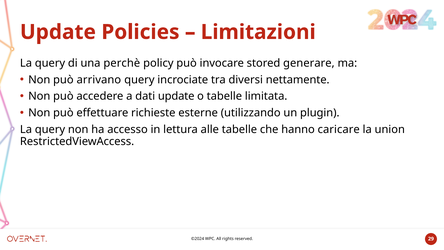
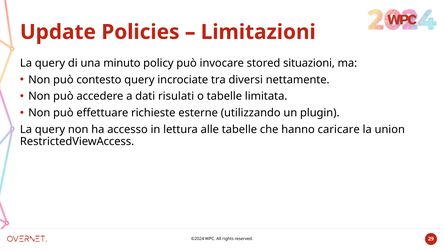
perchè: perchè -> minuto (122, 63)
generare: generare -> situazioni (309, 63)
arrivano: arrivano -> contesto (99, 80)
dati update: update -> risulati (176, 96)
